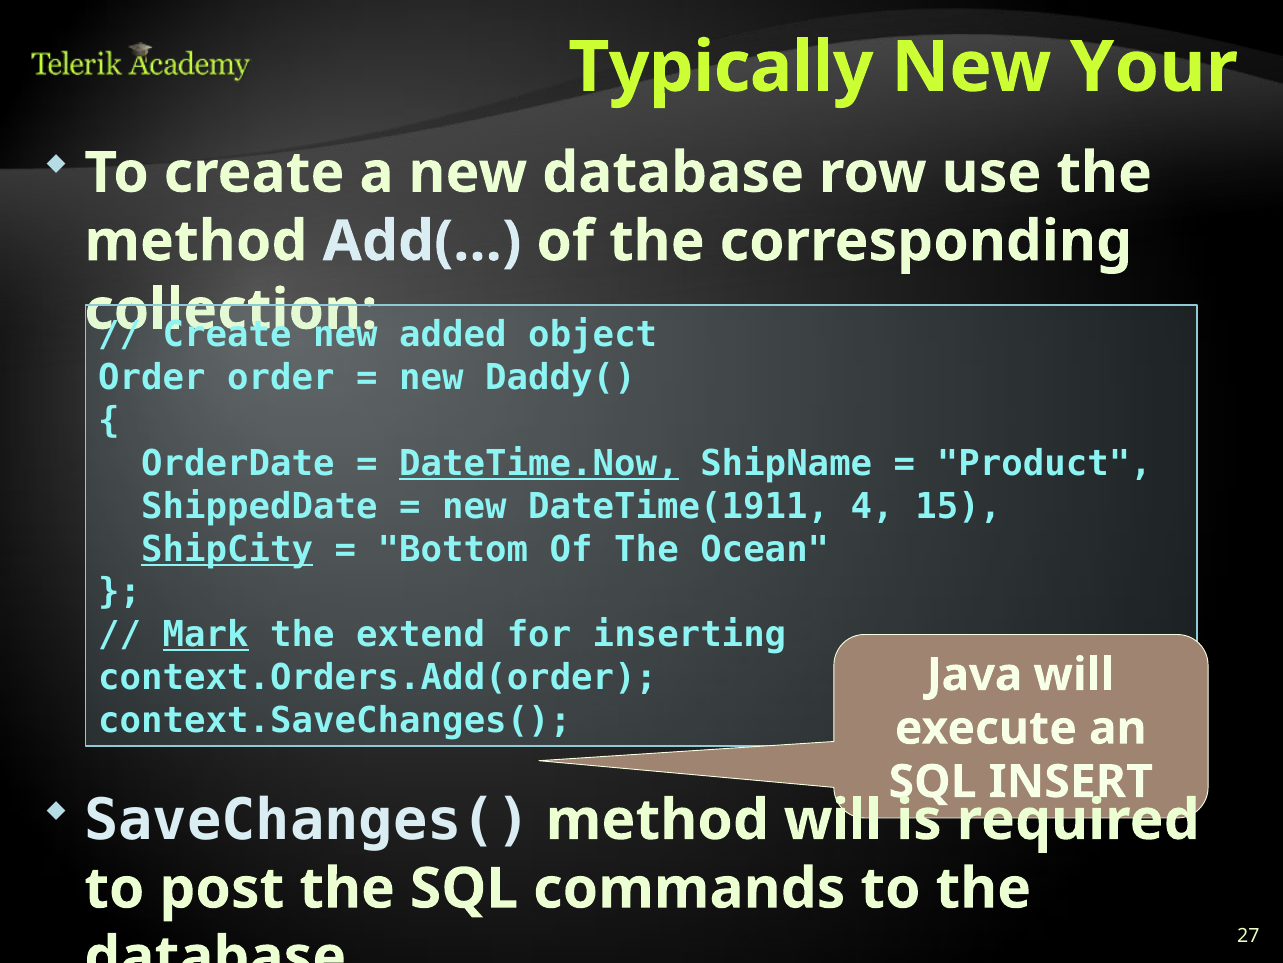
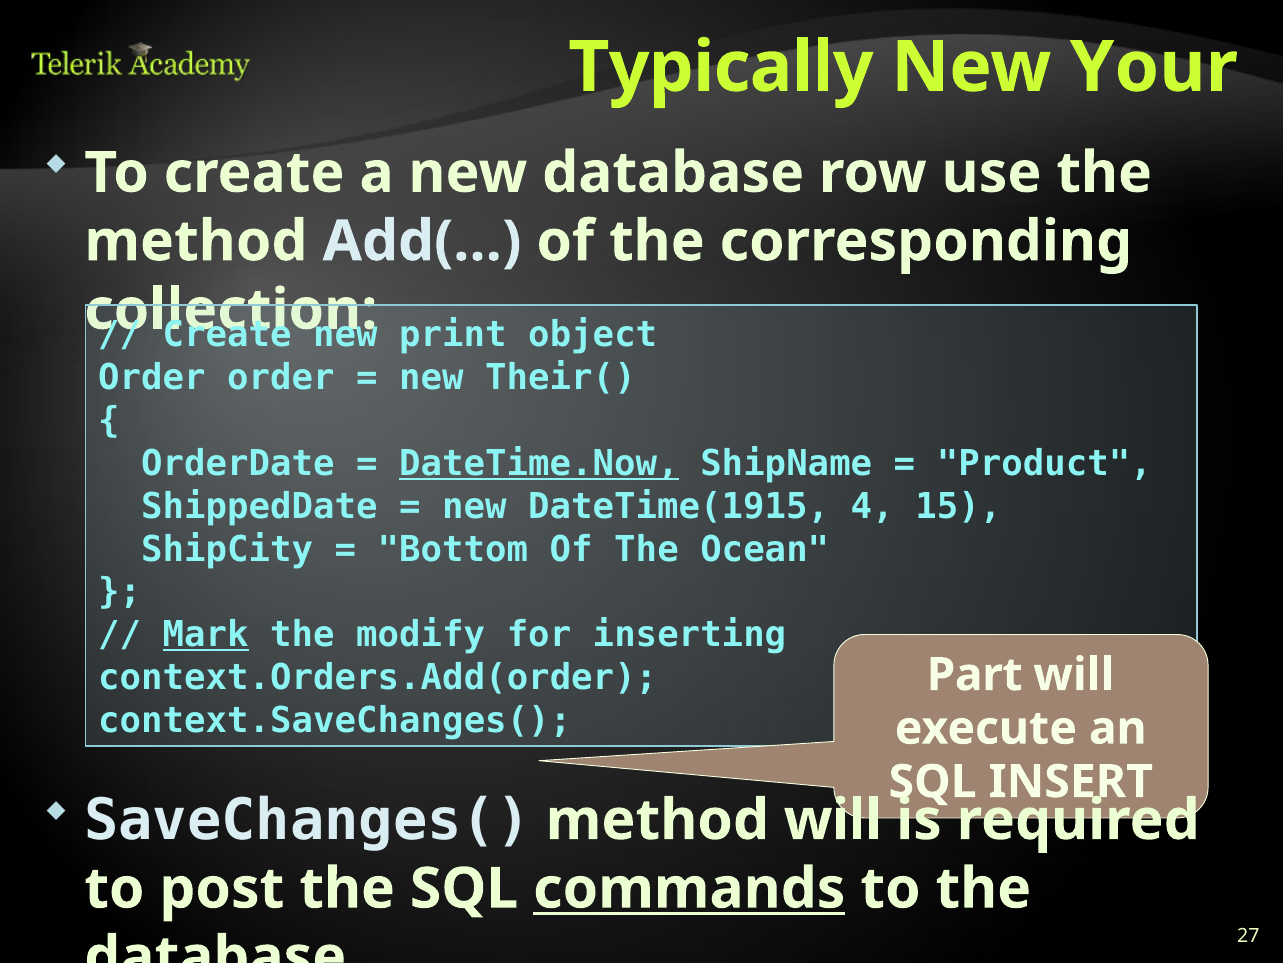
added: added -> print (453, 335)
Daddy(: Daddy( -> Their( (560, 378)
DateTime(1911: DateTime(1911 -> DateTime(1915 (679, 506)
ShipCity underline: present -> none (227, 549)
extend: extend -> modify (421, 634)
Java: Java -> Part (975, 674)
commands underline: none -> present (689, 888)
